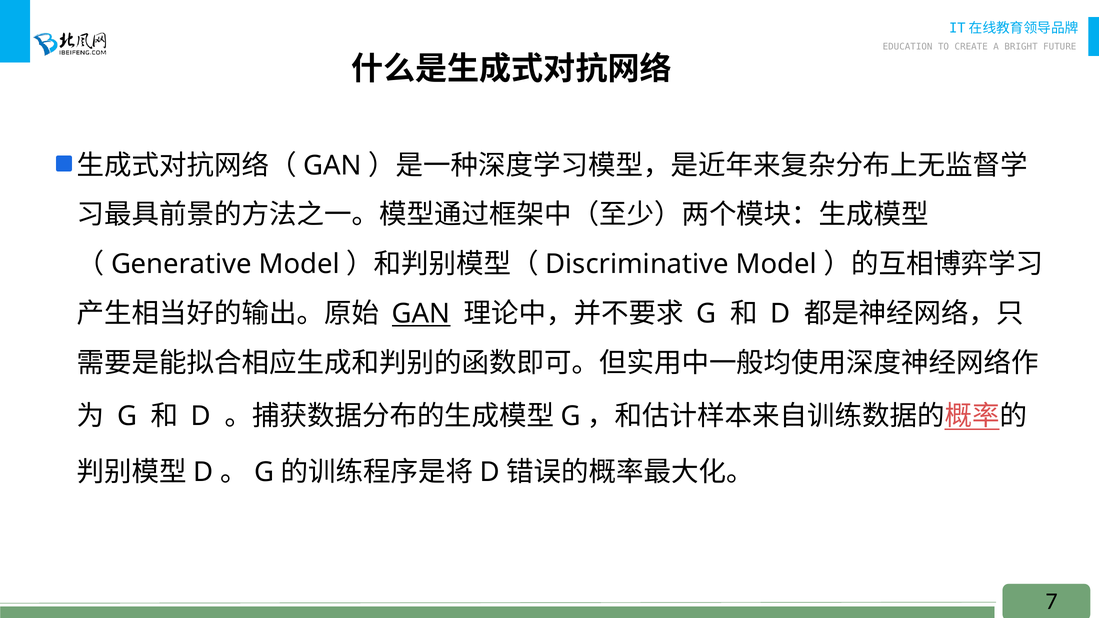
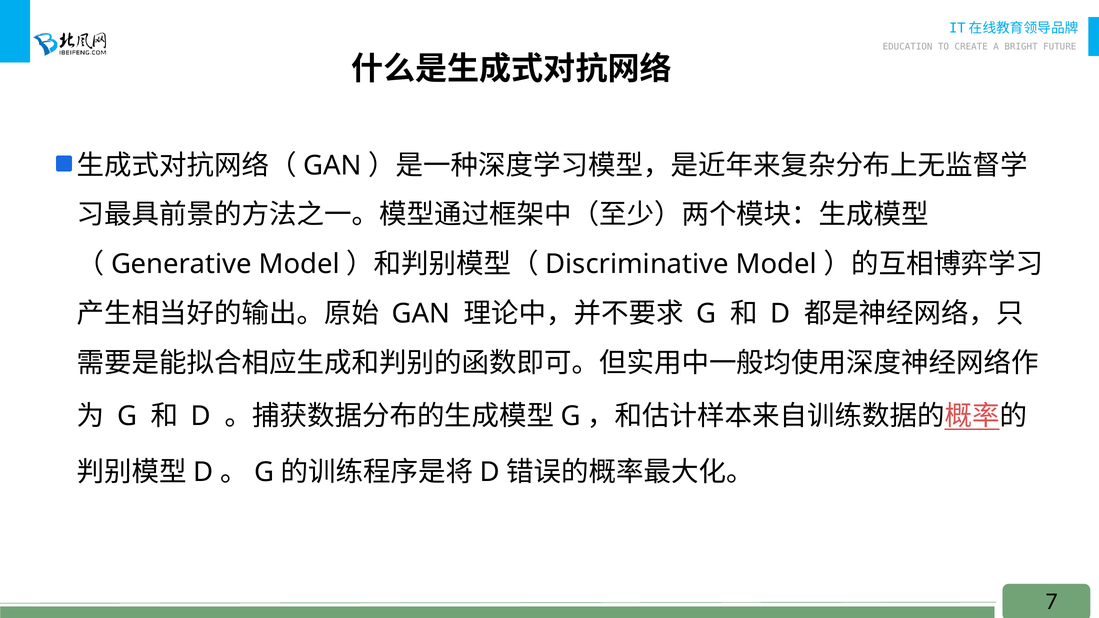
GAN underline: present -> none (421, 314)
